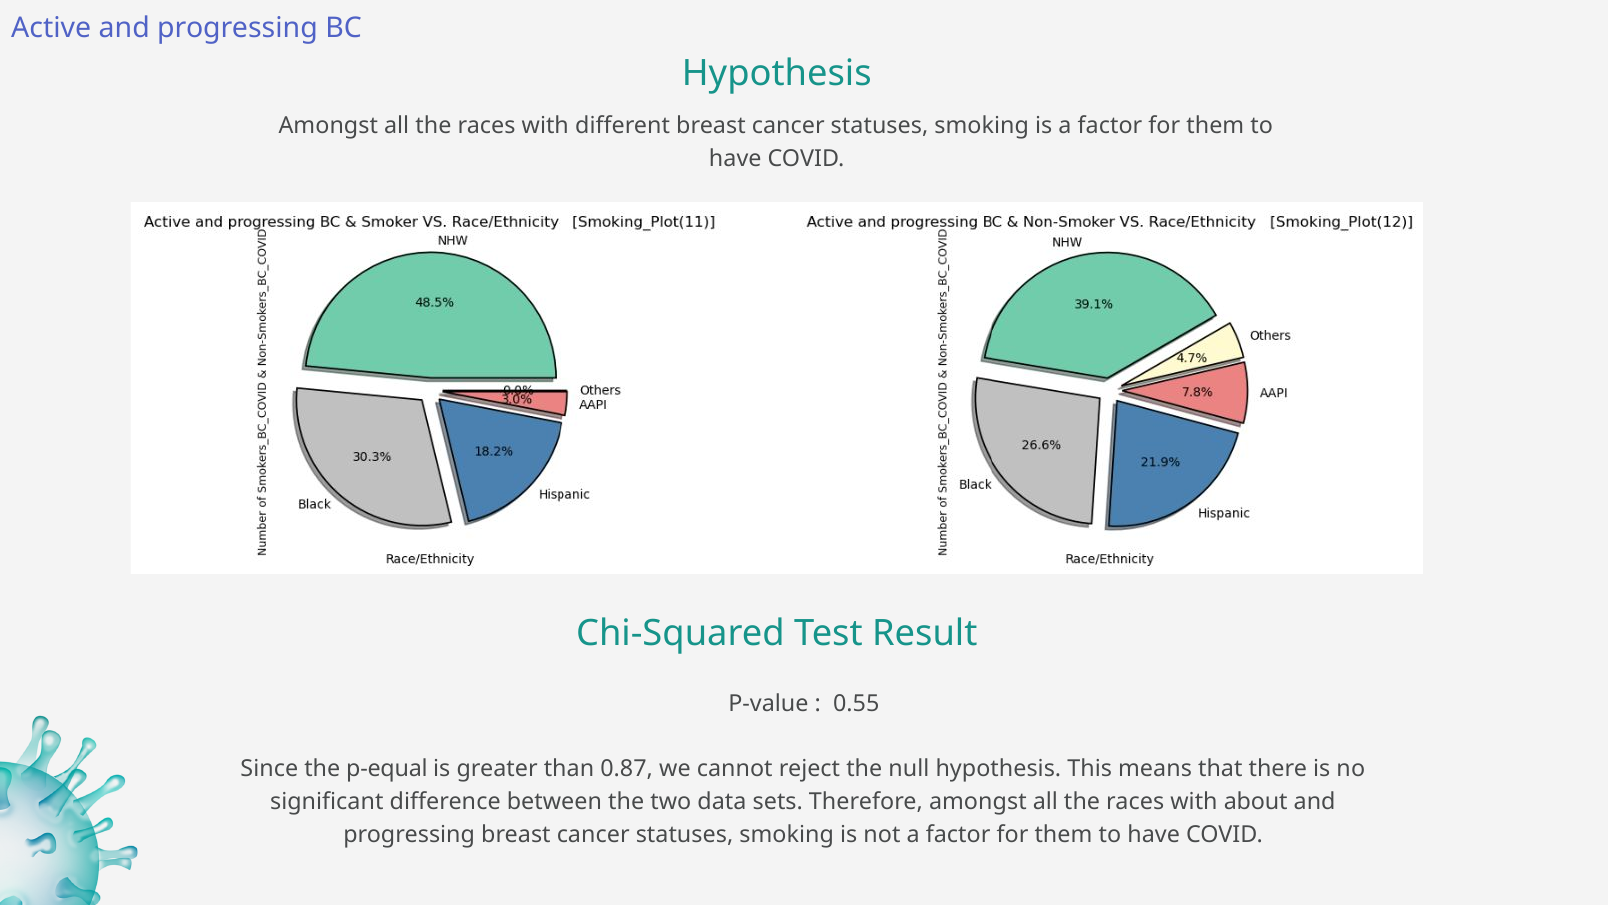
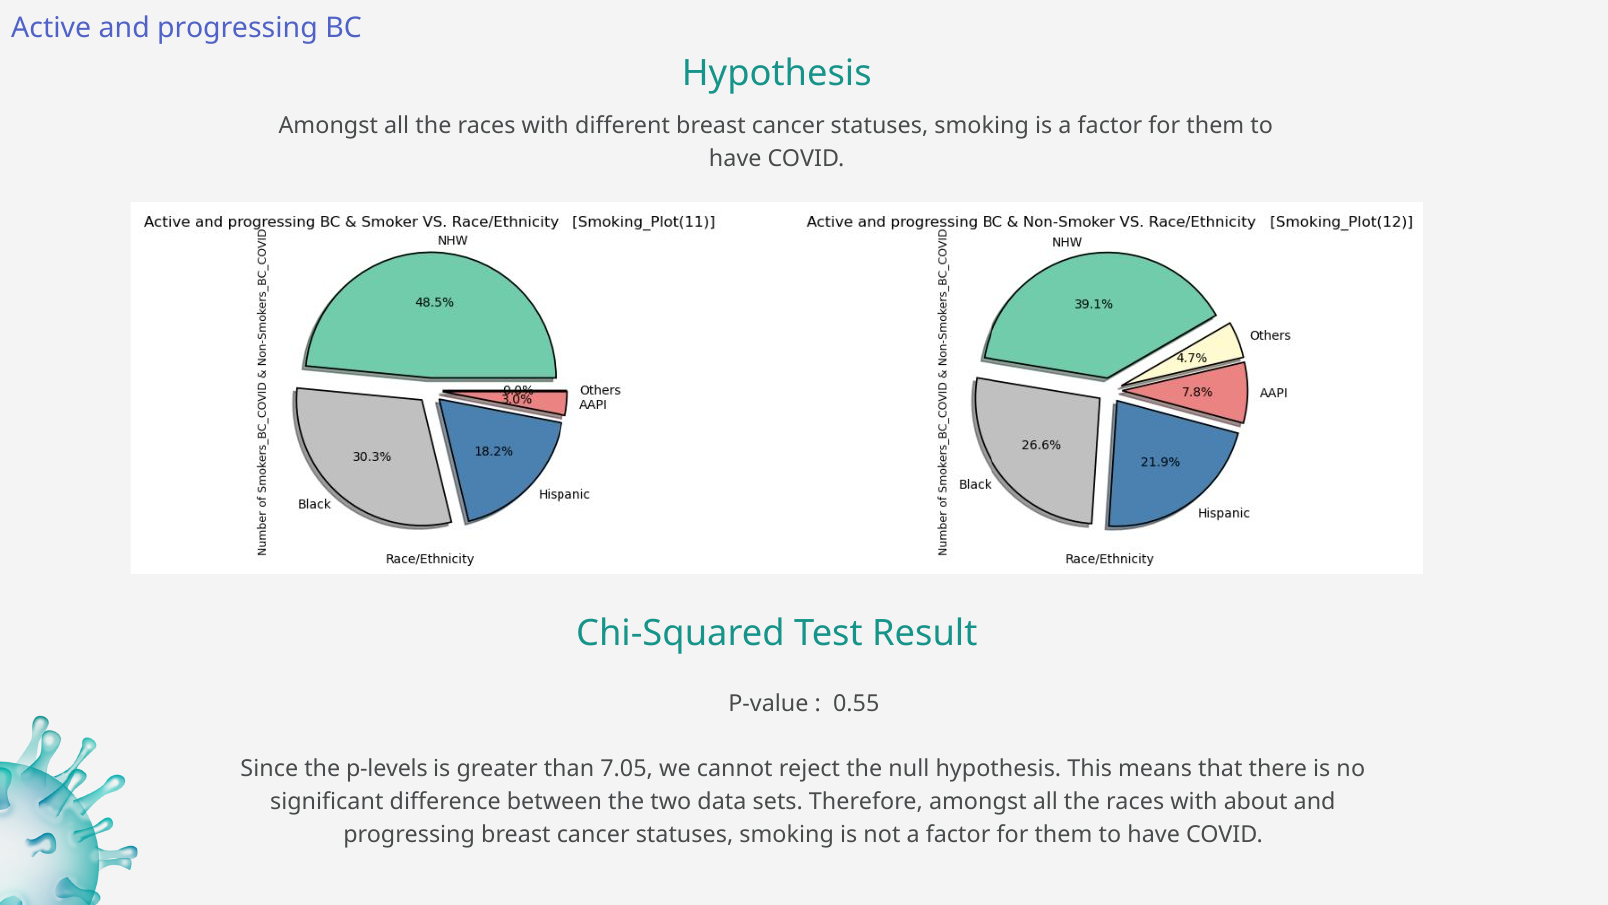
p-equal: p-equal -> p-levels (387, 769)
0.87: 0.87 -> 7.05 (627, 769)
